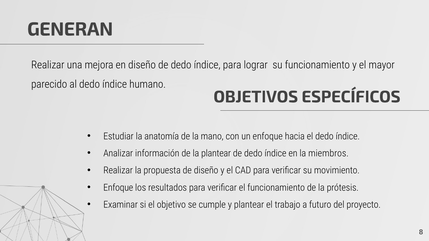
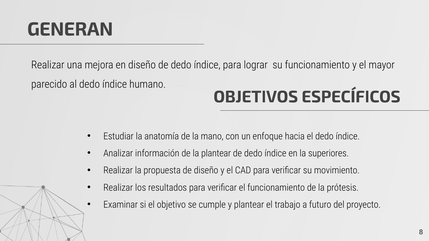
miembros: miembros -> superiores (329, 154)
Enfoque: Enfoque -> Realizar (118, 188)
